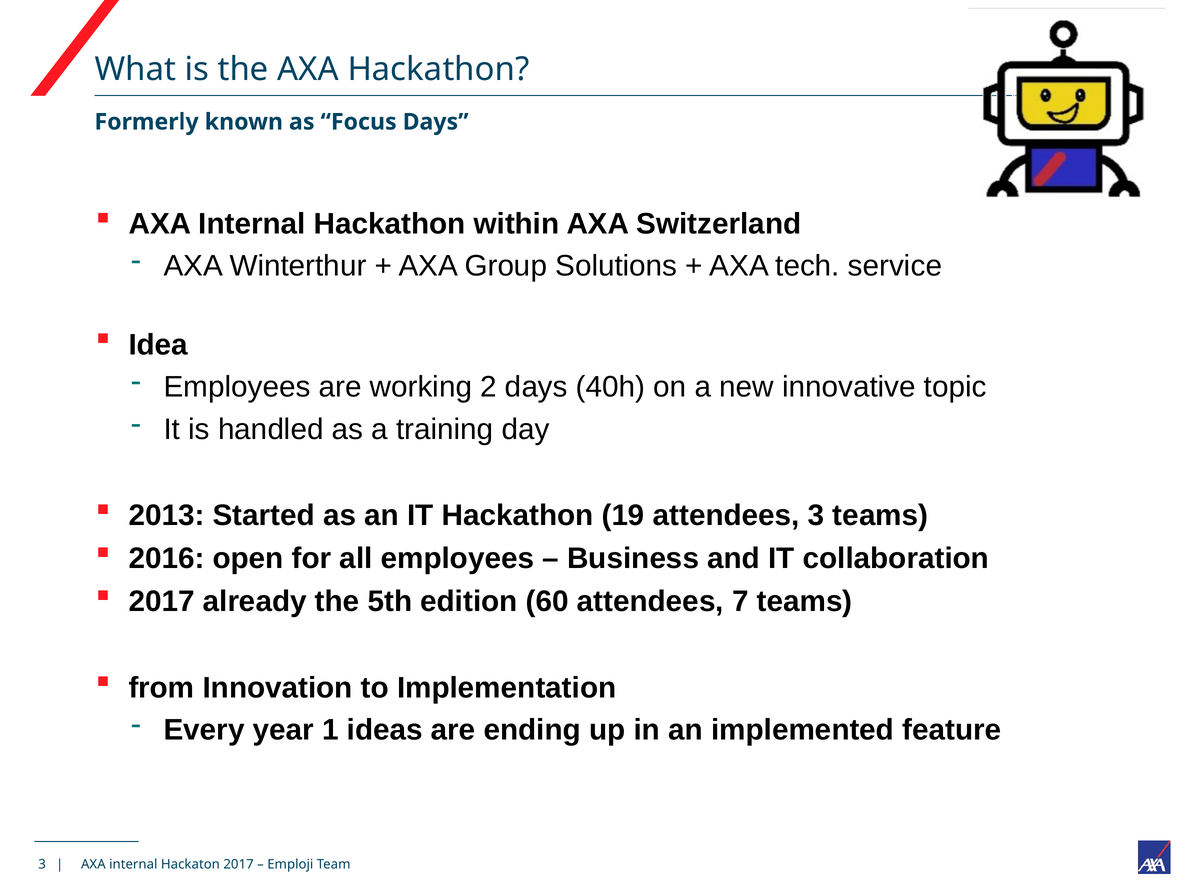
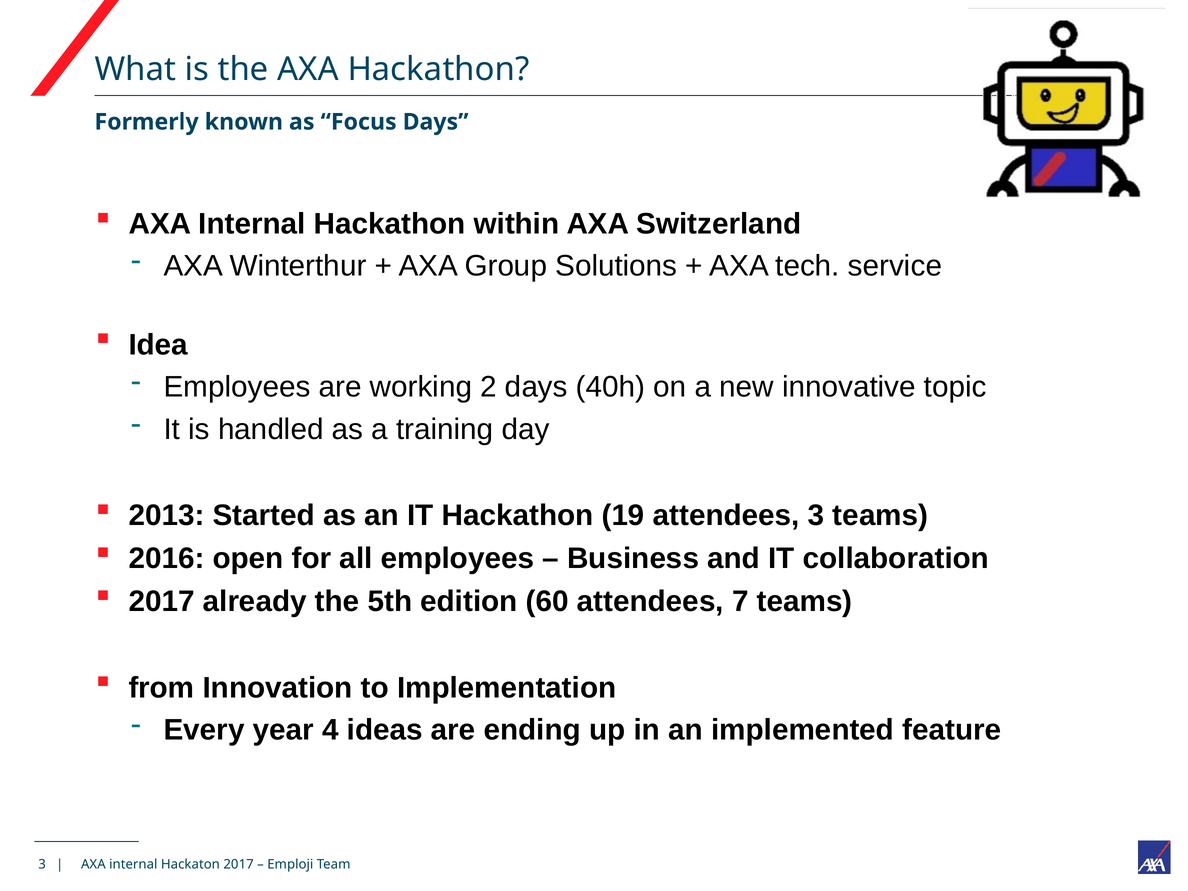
1: 1 -> 4 (330, 730)
